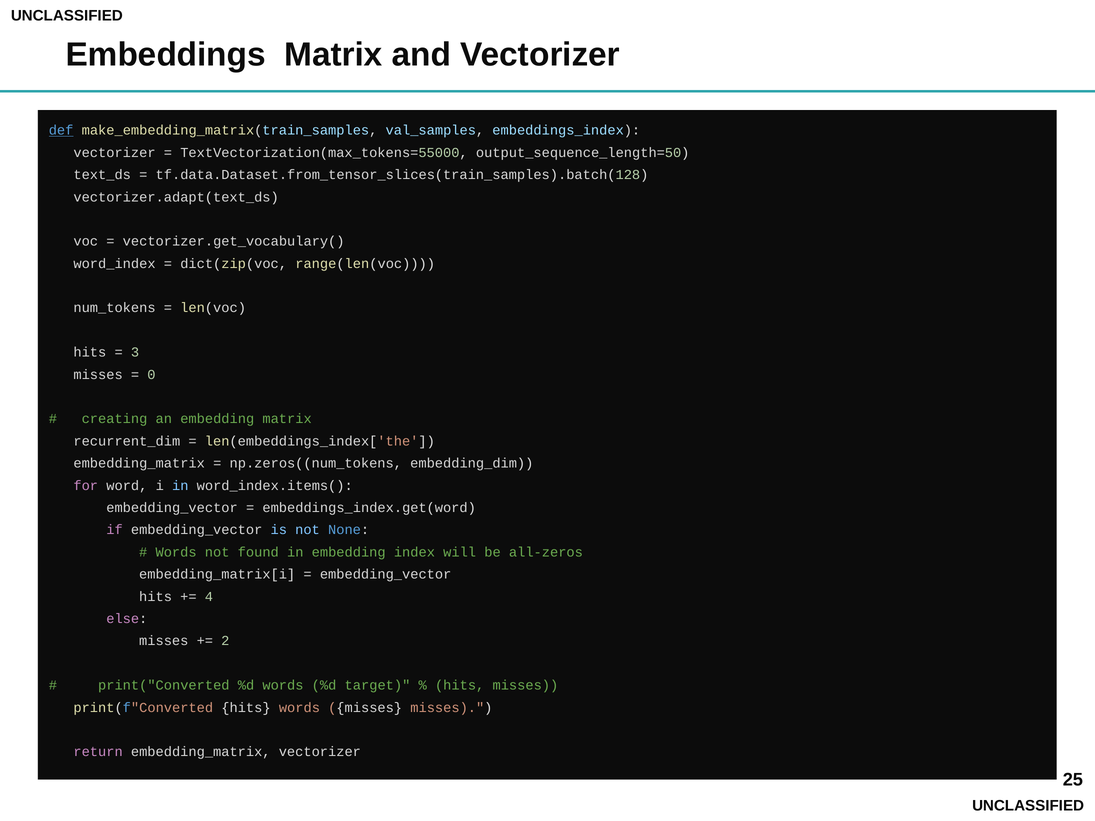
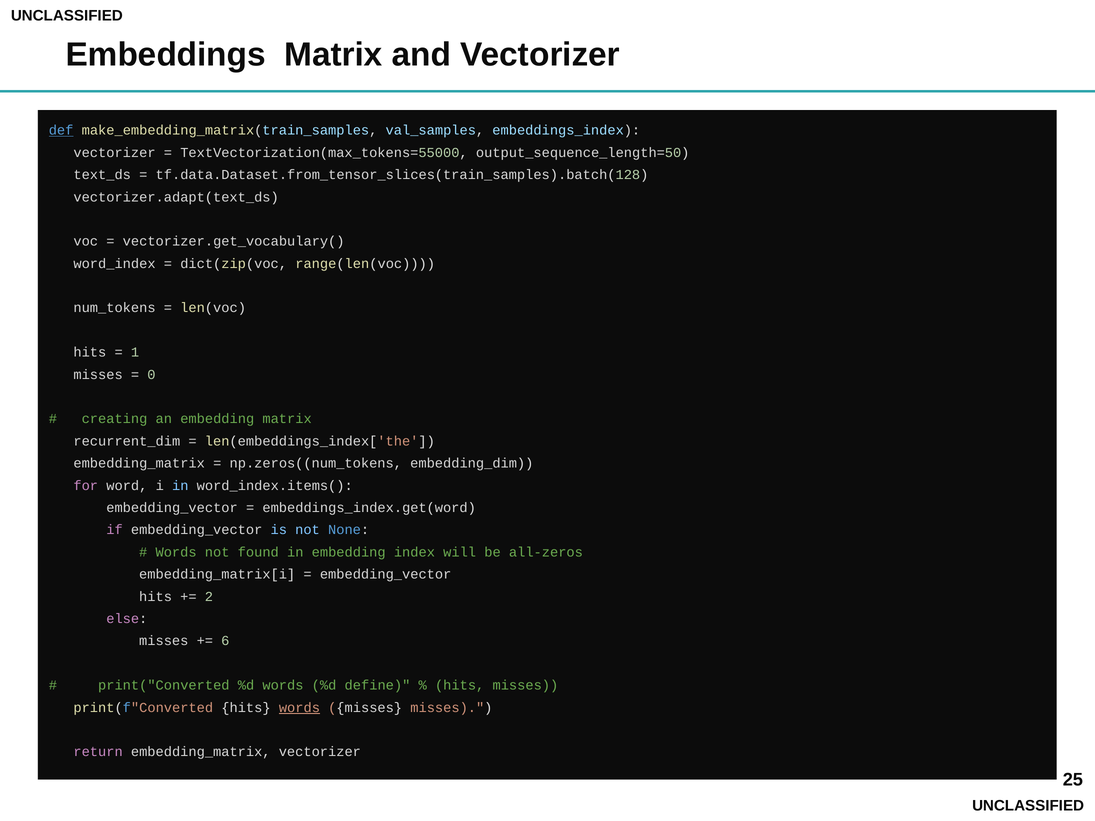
3: 3 -> 1 (135, 352)
4: 4 -> 2 (209, 597)
2: 2 -> 6 (225, 641)
target: target -> define (378, 685)
words underline: none -> present (299, 708)
